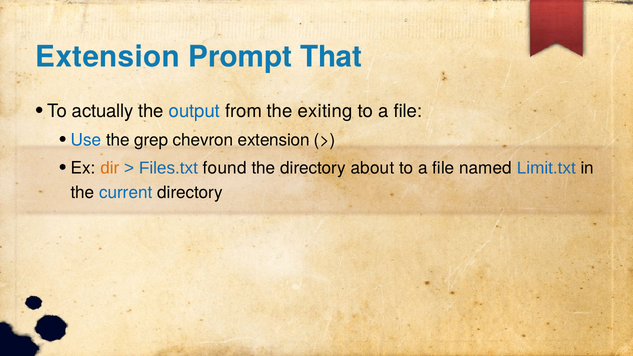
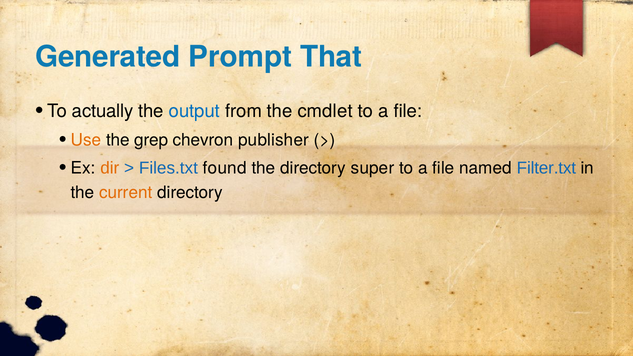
Extension: Extension -> Generated (108, 57)
exiting: exiting -> cmdlet (325, 111)
Use colour: blue -> orange (86, 140)
chevron extension: extension -> publisher (274, 140)
about: about -> super (373, 168)
Limit.txt: Limit.txt -> Filter.txt (546, 168)
current colour: blue -> orange (126, 193)
